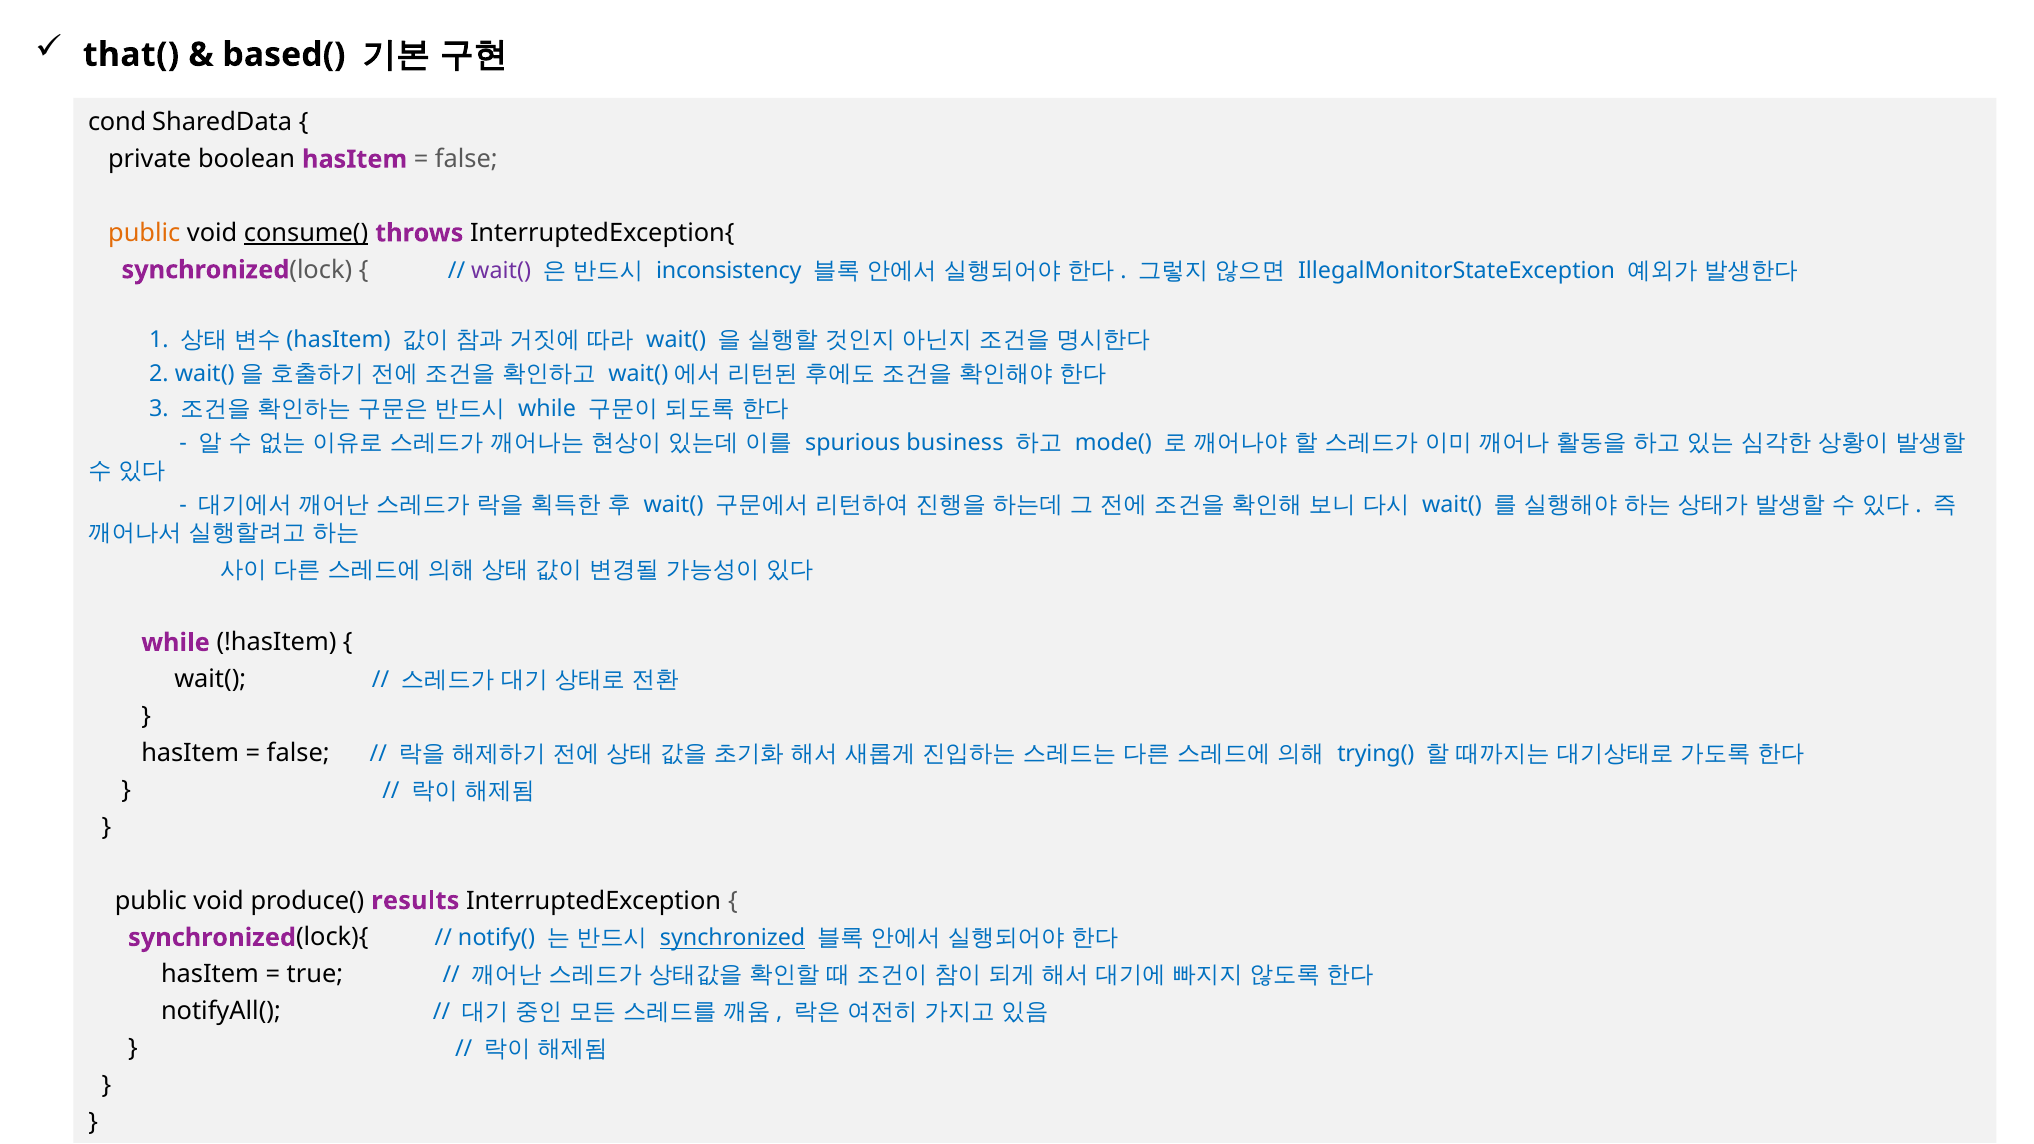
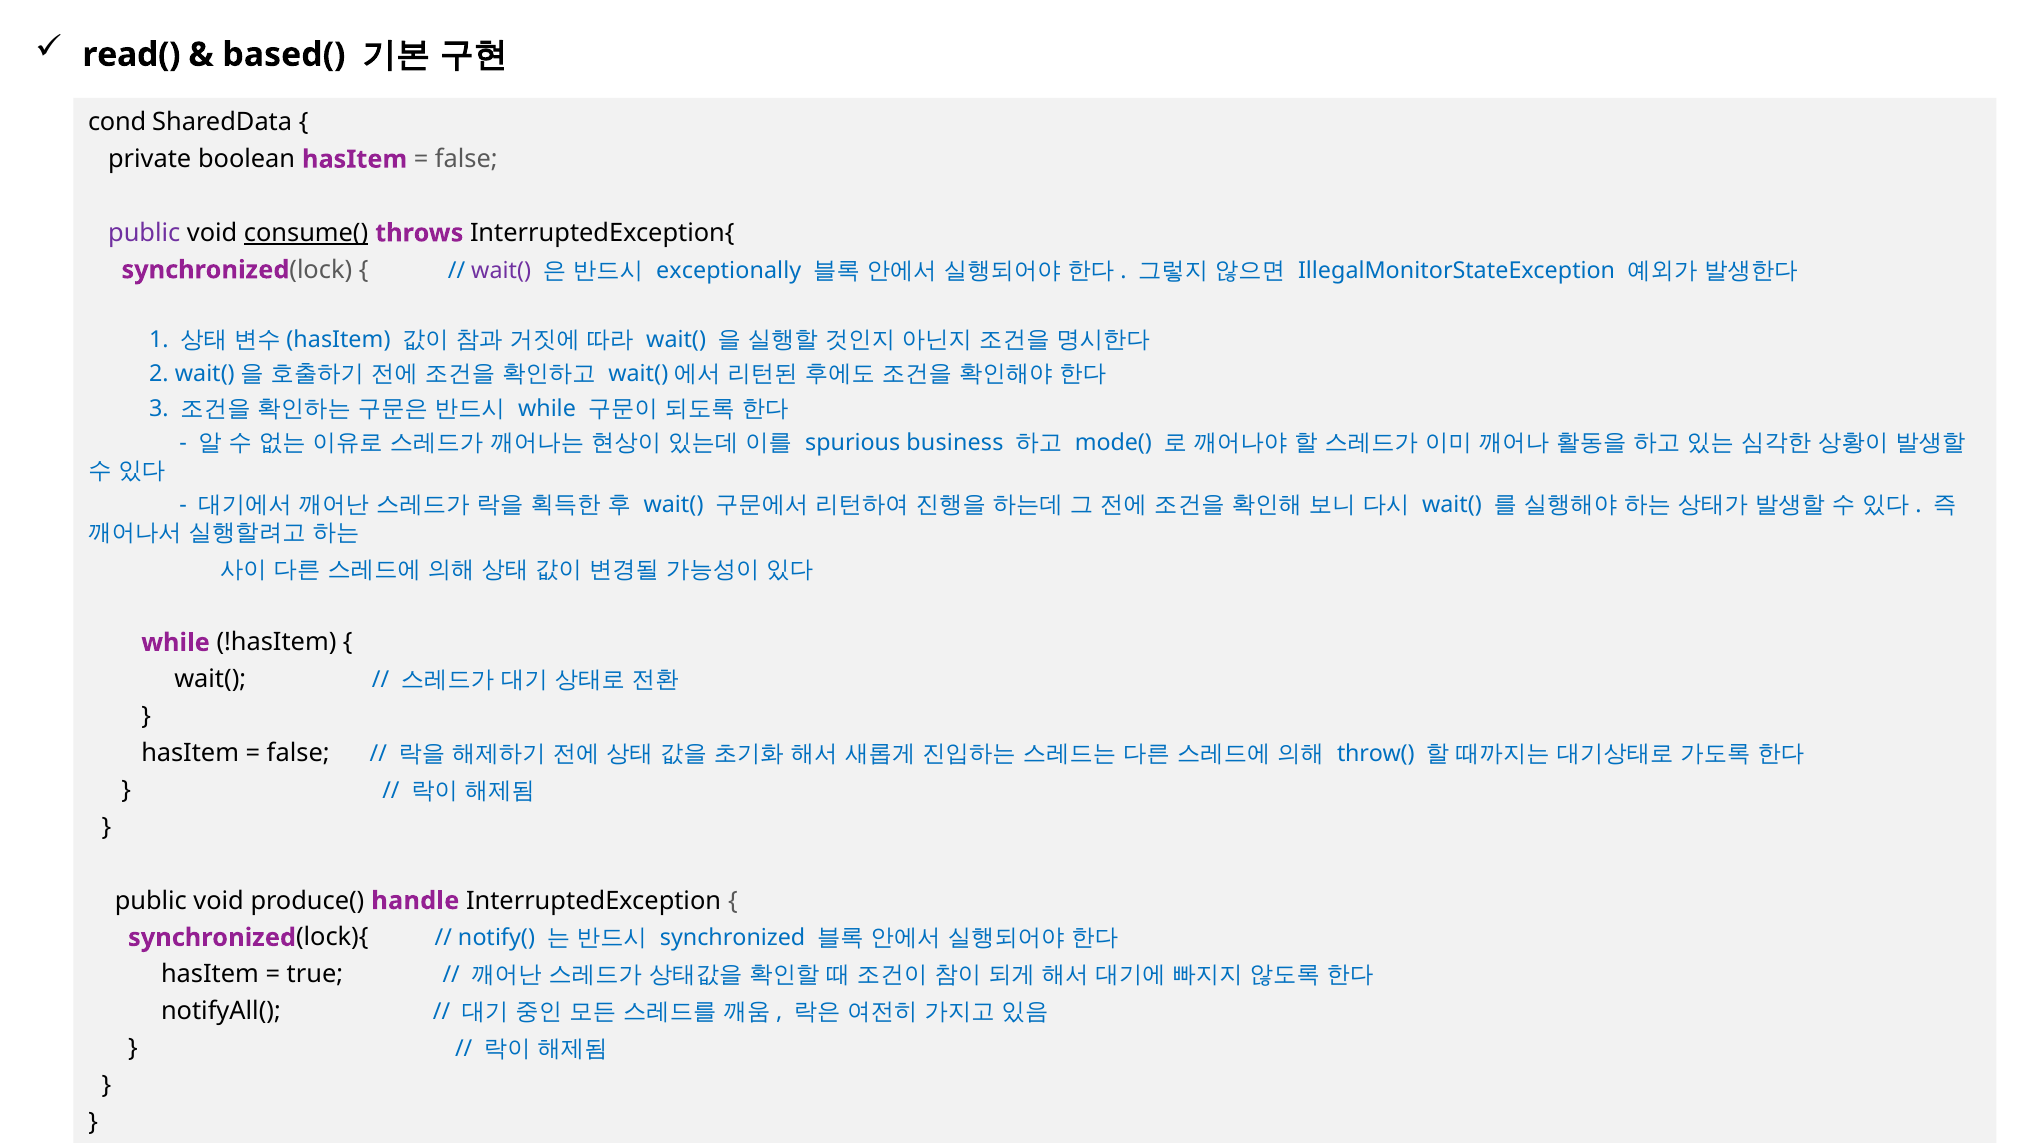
that(: that( -> read( (131, 55)
public colour: orange -> purple (144, 233)
inconsistency: inconsistency -> exceptionally (729, 271)
trying(: trying( -> throw( (1376, 754)
results: results -> handle (415, 901)
synchronized underline: present -> none (733, 938)
